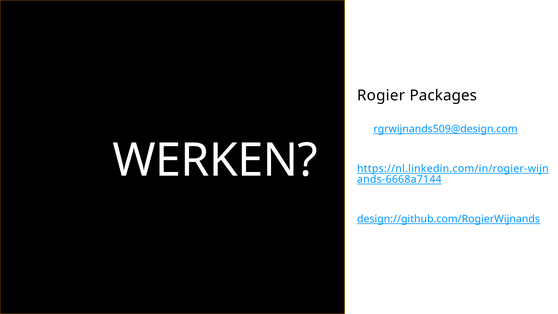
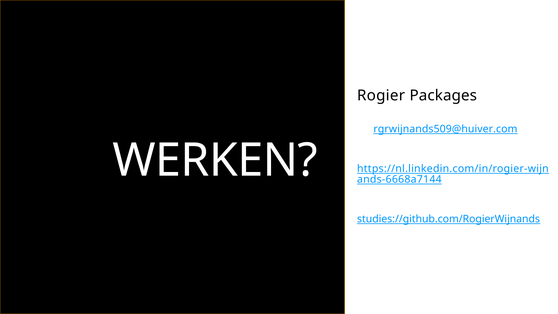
rgrwijnands509@design.com: rgrwijnands509@design.com -> rgrwijnands509@huiver.com (445, 129)
design://github.com/RogierWijnands: design://github.com/RogierWijnands -> studies://github.com/RogierWijnands (449, 219)
